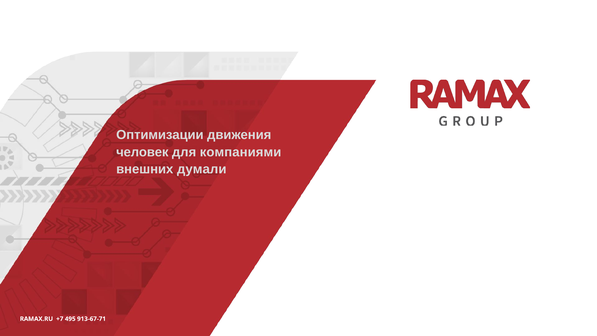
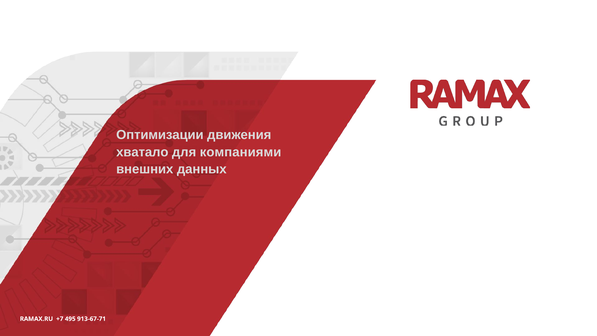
человек: человек -> хватало (142, 152)
думали: думали -> данных (202, 169)
